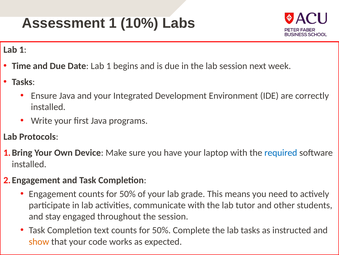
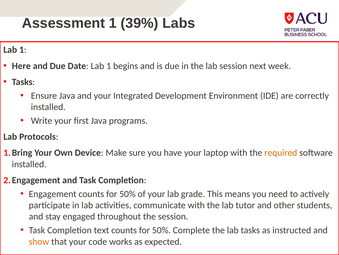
10%: 10% -> 39% (140, 23)
Time: Time -> Here (21, 66)
required colour: blue -> orange (281, 152)
